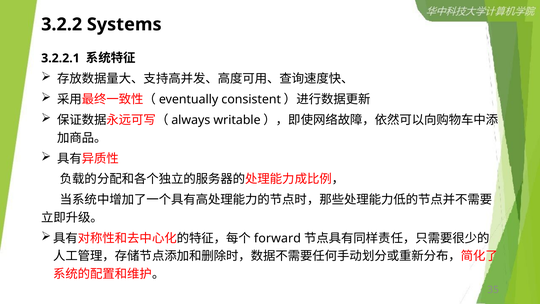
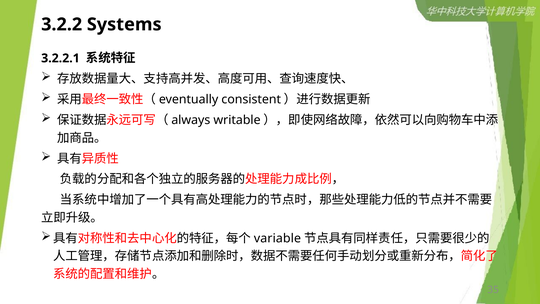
forward: forward -> variable (277, 238)
